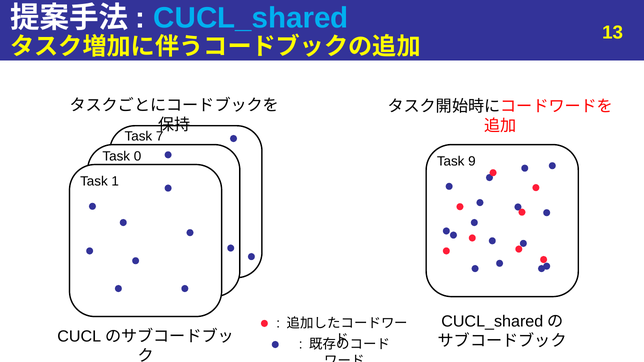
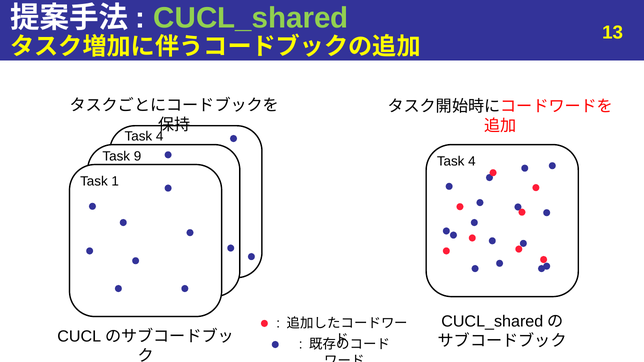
CUCL_shared colour: light blue -> light green (251, 18)
7: 7 -> 4 (160, 136)
0: 0 -> 9 (138, 156)
9: 9 -> 4 (472, 161)
